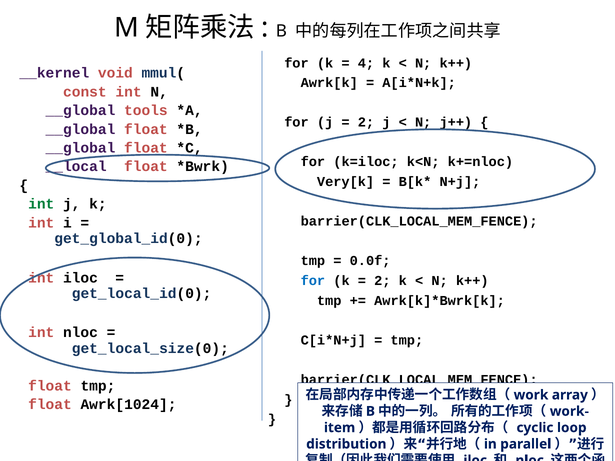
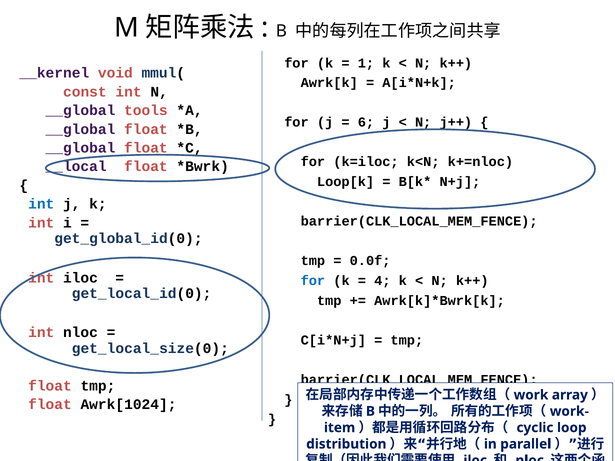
4: 4 -> 1 (366, 63)
2: 2 -> 6 (366, 122)
Very[k: Very[k -> Loop[k (346, 182)
int colour: green -> blue (41, 204)
2: 2 -> 4 (382, 281)
